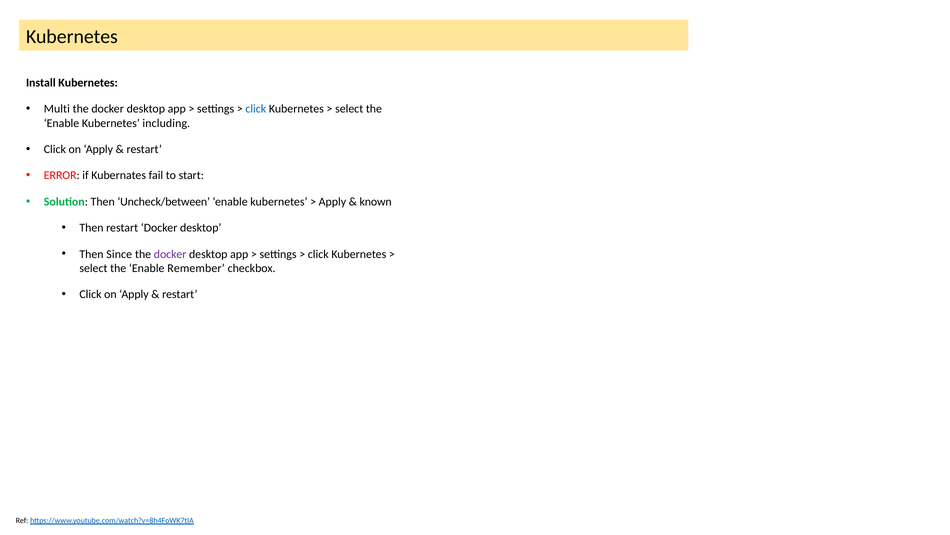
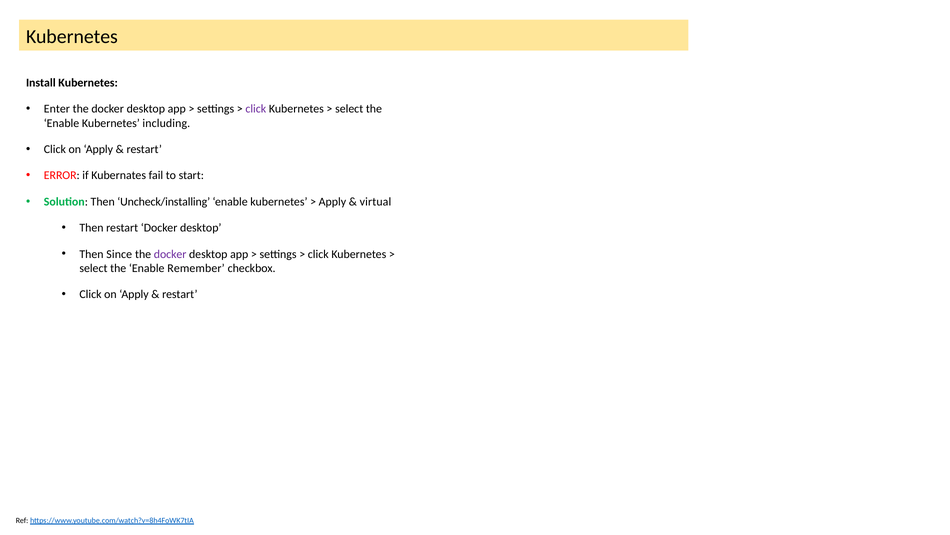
Multi: Multi -> Enter (57, 109)
click colour: blue -> purple (256, 109)
Uncheck/between: Uncheck/between -> Uncheck/installing (164, 202)
known: known -> virtual (375, 202)
